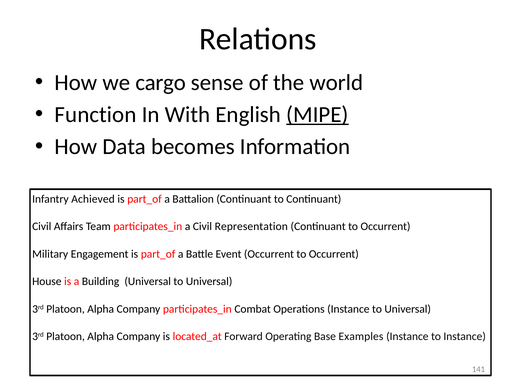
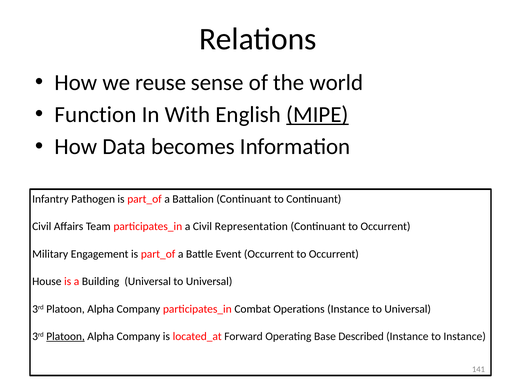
cargo: cargo -> reuse (161, 82)
Achieved: Achieved -> Pathogen (93, 199)
Platoon underline: none -> present (66, 337)
Examples: Examples -> Described (361, 337)
